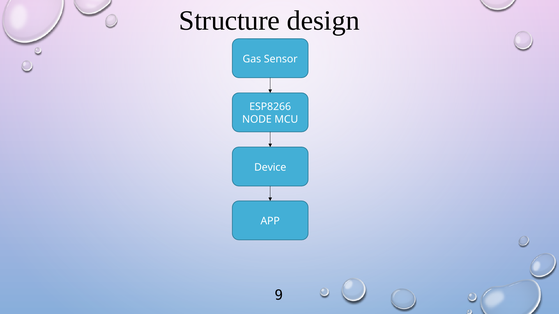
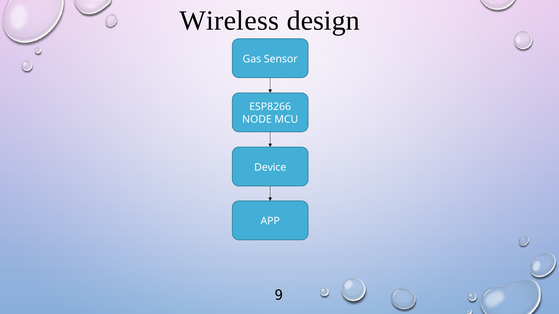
Structure: Structure -> Wireless (229, 21)
